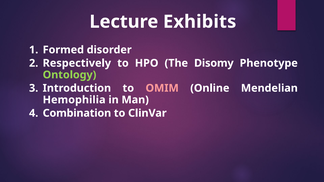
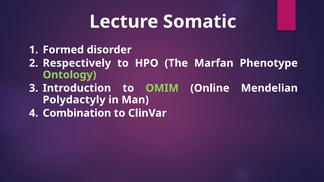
Exhibits: Exhibits -> Somatic (200, 22)
Disomy: Disomy -> Marfan (214, 63)
OMIM colour: pink -> light green (162, 88)
Hemophilia: Hemophilia -> Polydactyly (74, 100)
